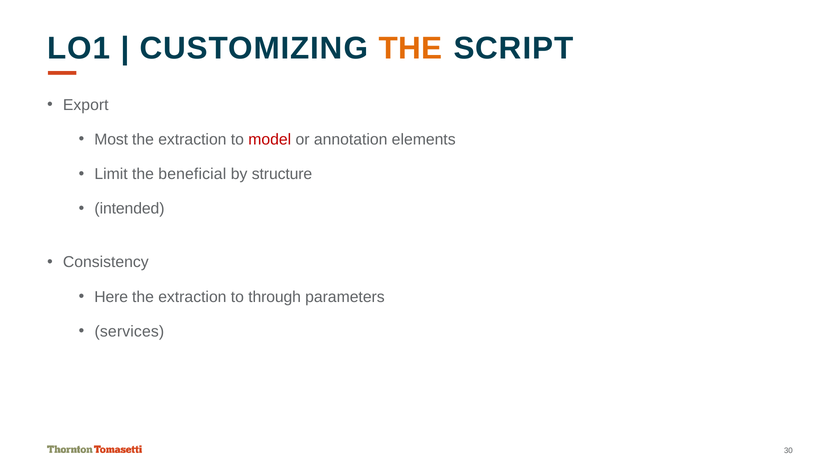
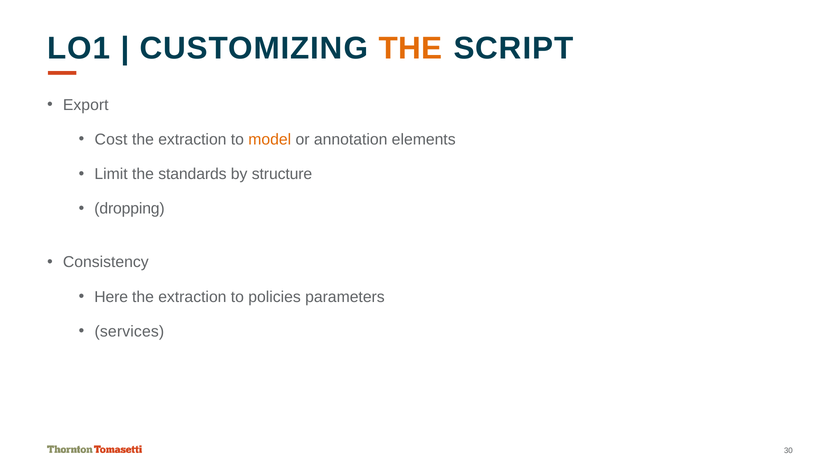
Most: Most -> Cost (111, 140)
model colour: red -> orange (270, 140)
beneficial: beneficial -> standards (192, 174)
intended: intended -> dropping (130, 209)
through: through -> policies (275, 297)
